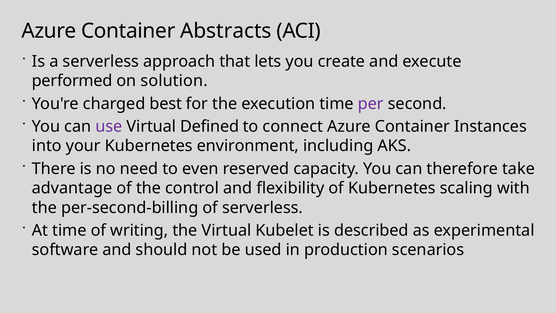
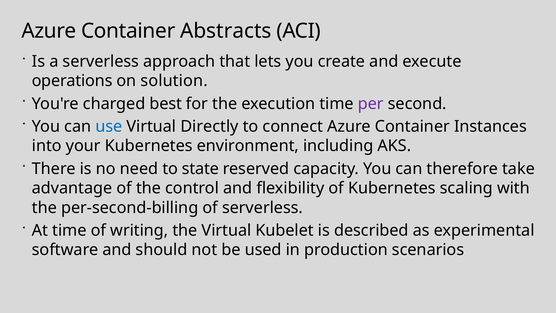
performed: performed -> operations (72, 81)
use colour: purple -> blue (109, 126)
Defined: Defined -> Directly (209, 126)
even: even -> state (200, 169)
